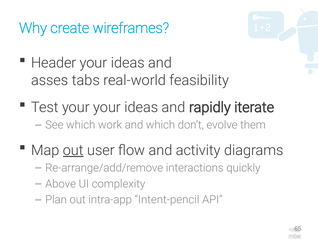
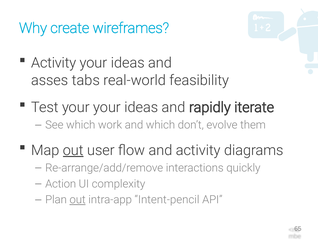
Header: Header -> Activity (54, 63)
Above: Above -> Action (61, 184)
out underline: none -> present (78, 200)
